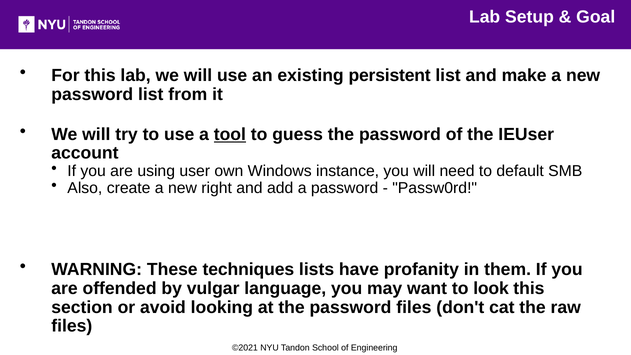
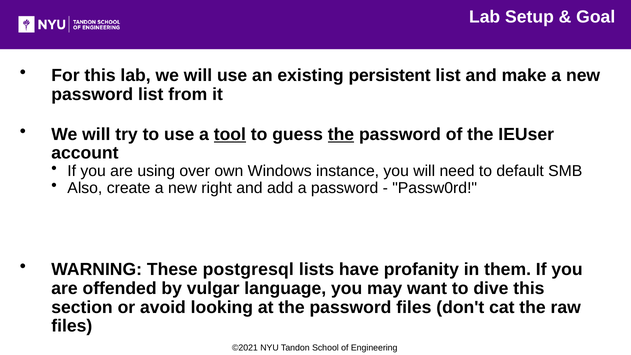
the underline: none -> present (341, 134)
user: user -> over (195, 171)
techniques: techniques -> postgresql (248, 269)
look: look -> dive (491, 288)
